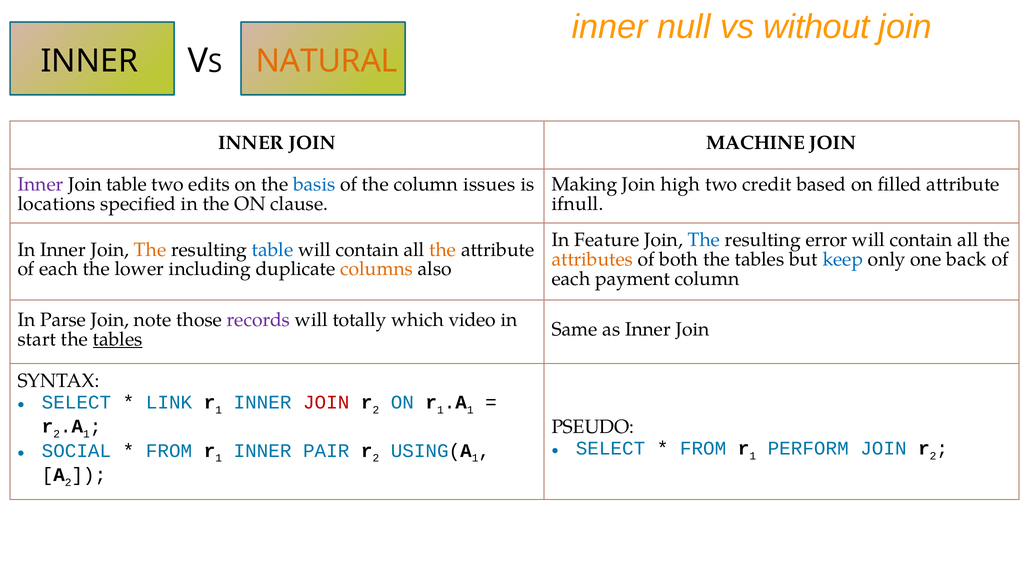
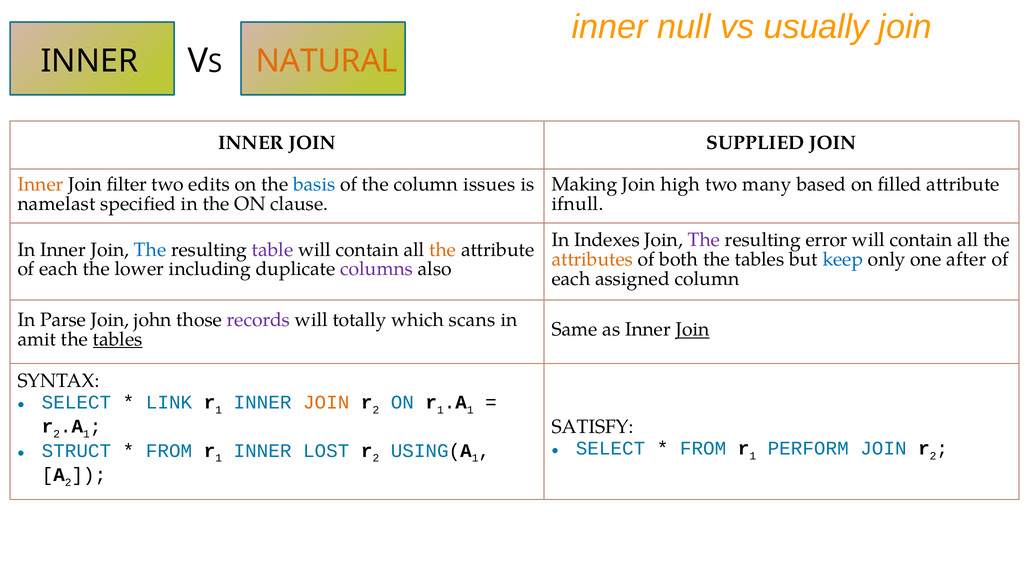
without: without -> usually (817, 27)
MACHINE: MACHINE -> SUPPLIED (755, 143)
Inner colour: purple -> orange (40, 184)
Join table: table -> filter (127, 184)
credit: credit -> many (767, 184)
locations: locations -> namelast (57, 204)
Feature: Feature -> Indexes (607, 240)
The colour: blue -> purple (704, 240)
The colour: orange -> blue (150, 250)
table colour: blue -> purple (273, 250)
back: back -> after (966, 259)
columns colour: orange -> purple (377, 269)
payment: payment -> assigned (632, 279)
note: note -> john (153, 320)
video: video -> scans (472, 320)
Join underline: none -> present (693, 329)
start: start -> amit (37, 339)
JOIN colour: red -> orange (326, 402)
PSEUDO: PSEUDO -> SATISFY (593, 427)
SOCIAL: SOCIAL -> STRUCT (76, 451)
PAIR: PAIR -> LOST (326, 451)
